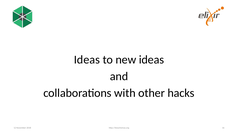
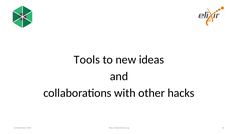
Ideas: Ideas -> Tools (87, 60)
